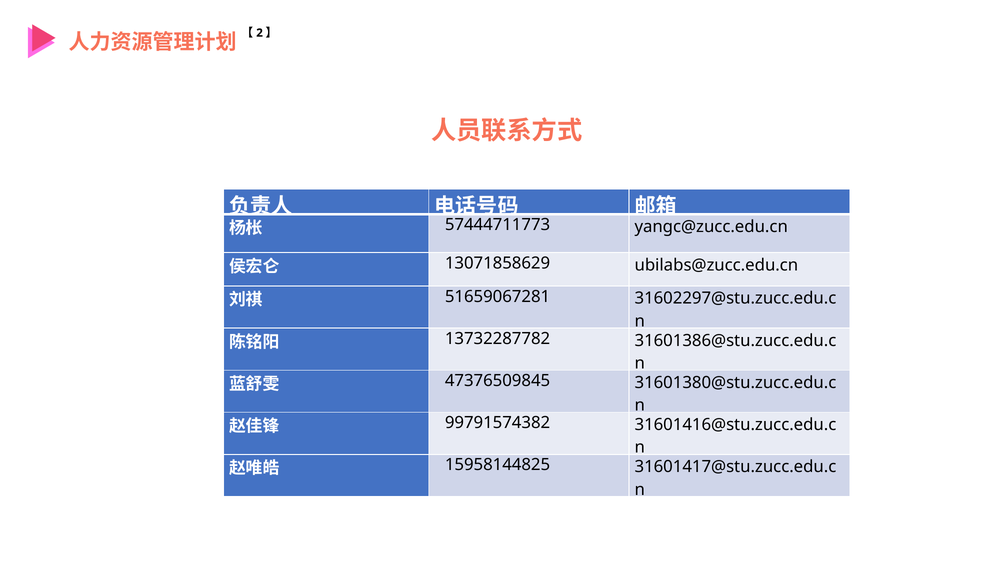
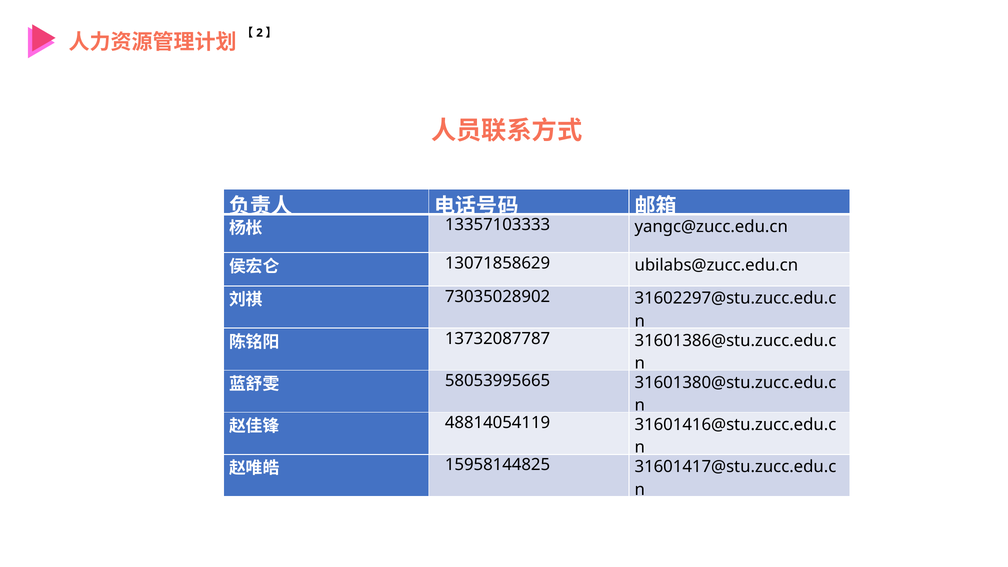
57444711773: 57444711773 -> 13357103333 (498, 225)
51659067281: 51659067281 -> 73035028902 (498, 297)
13732287782: 13732287782 -> 13732087787 (498, 339)
47376509845: 47376509845 -> 58053995665 (498, 381)
99791574382: 99791574382 -> 48814054119 (498, 423)
